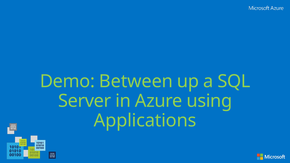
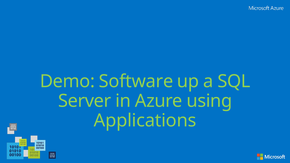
Between: Between -> Software (136, 81)
